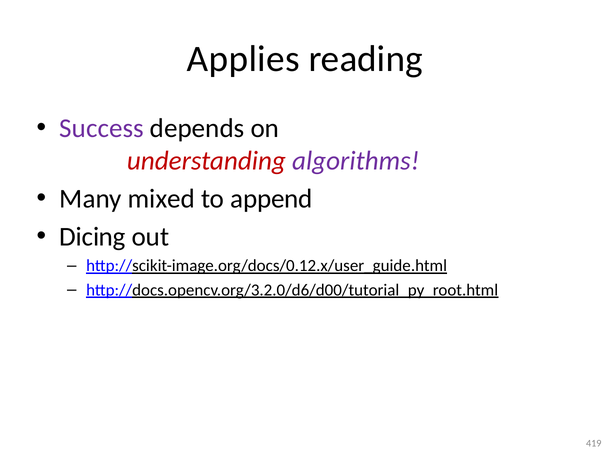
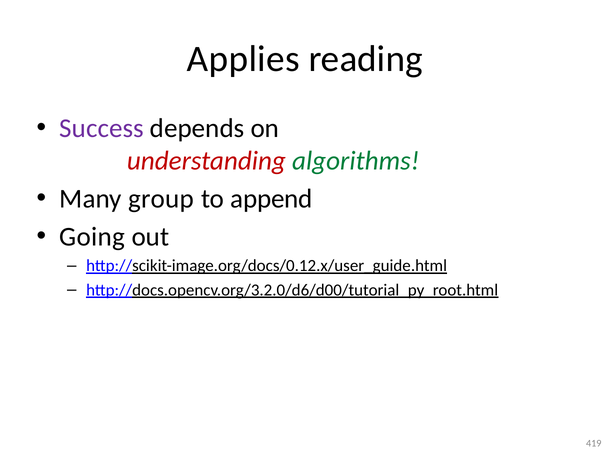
algorithms colour: purple -> green (356, 161)
mixed: mixed -> group (161, 198)
Dicing: Dicing -> Going (92, 236)
